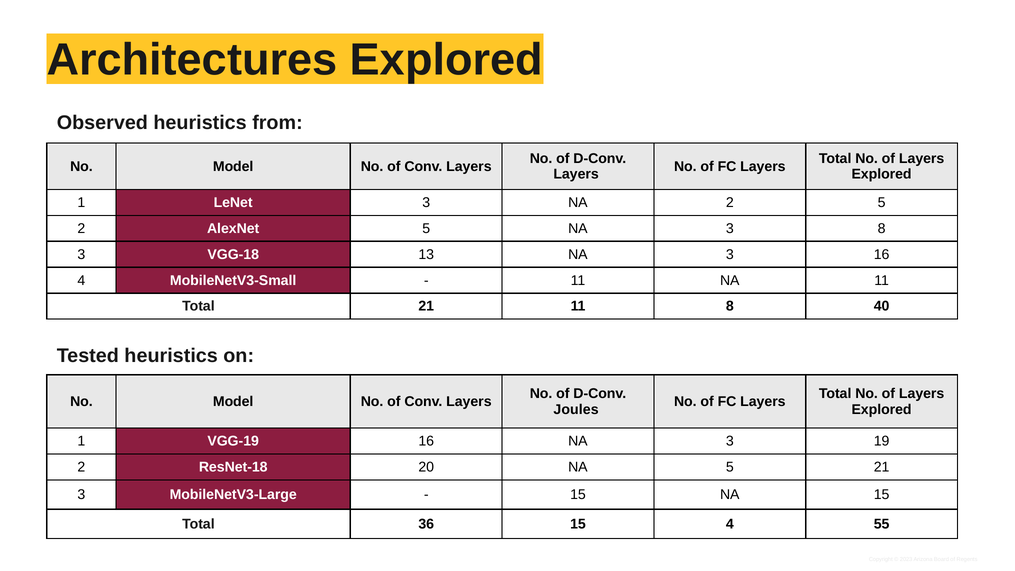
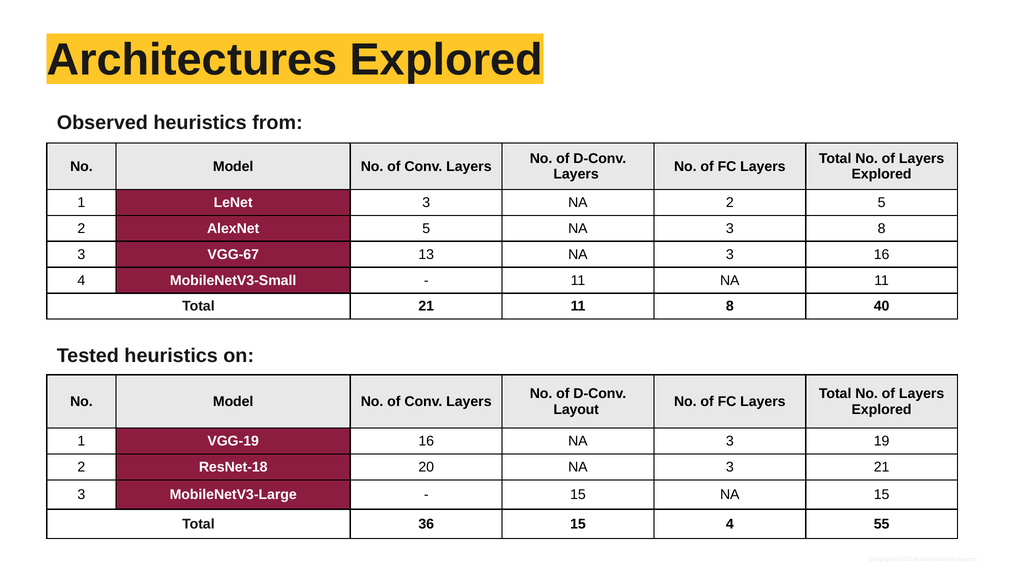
VGG-18: VGG-18 -> VGG-67 (233, 254)
Joules: Joules -> Layout (576, 409)
20 NA 5: 5 -> 3 (730, 467)
